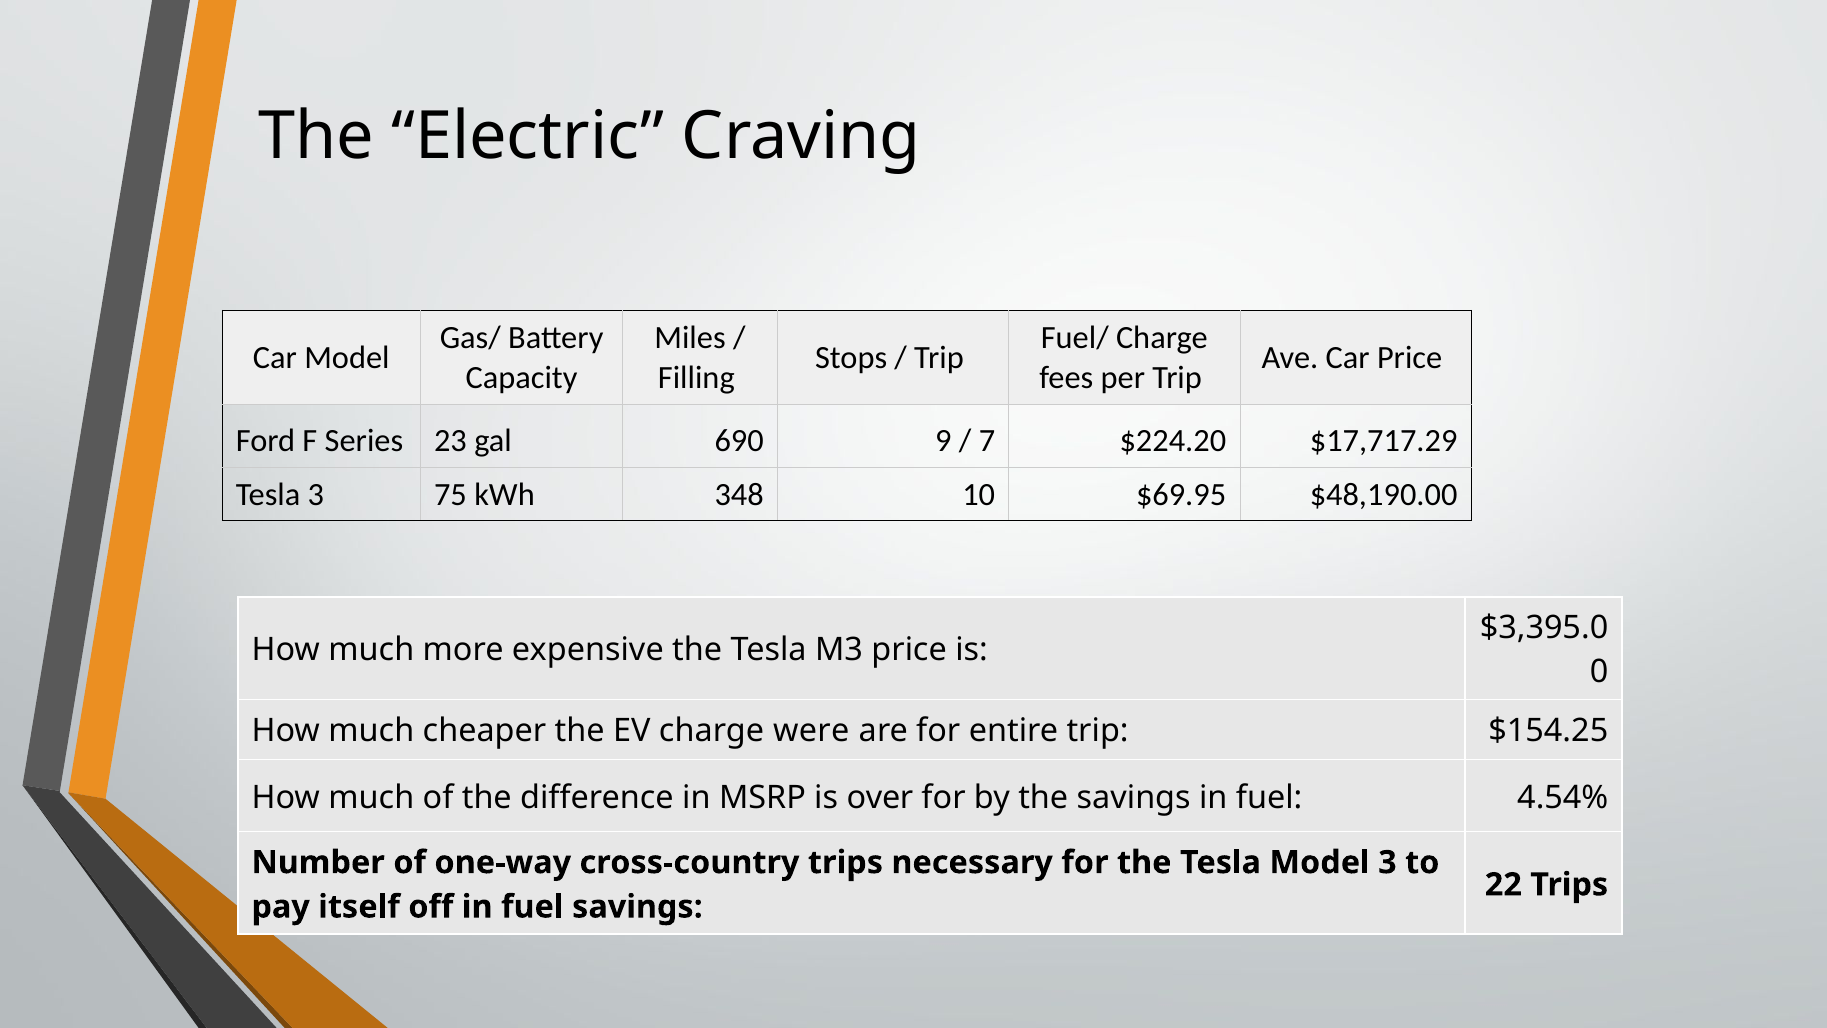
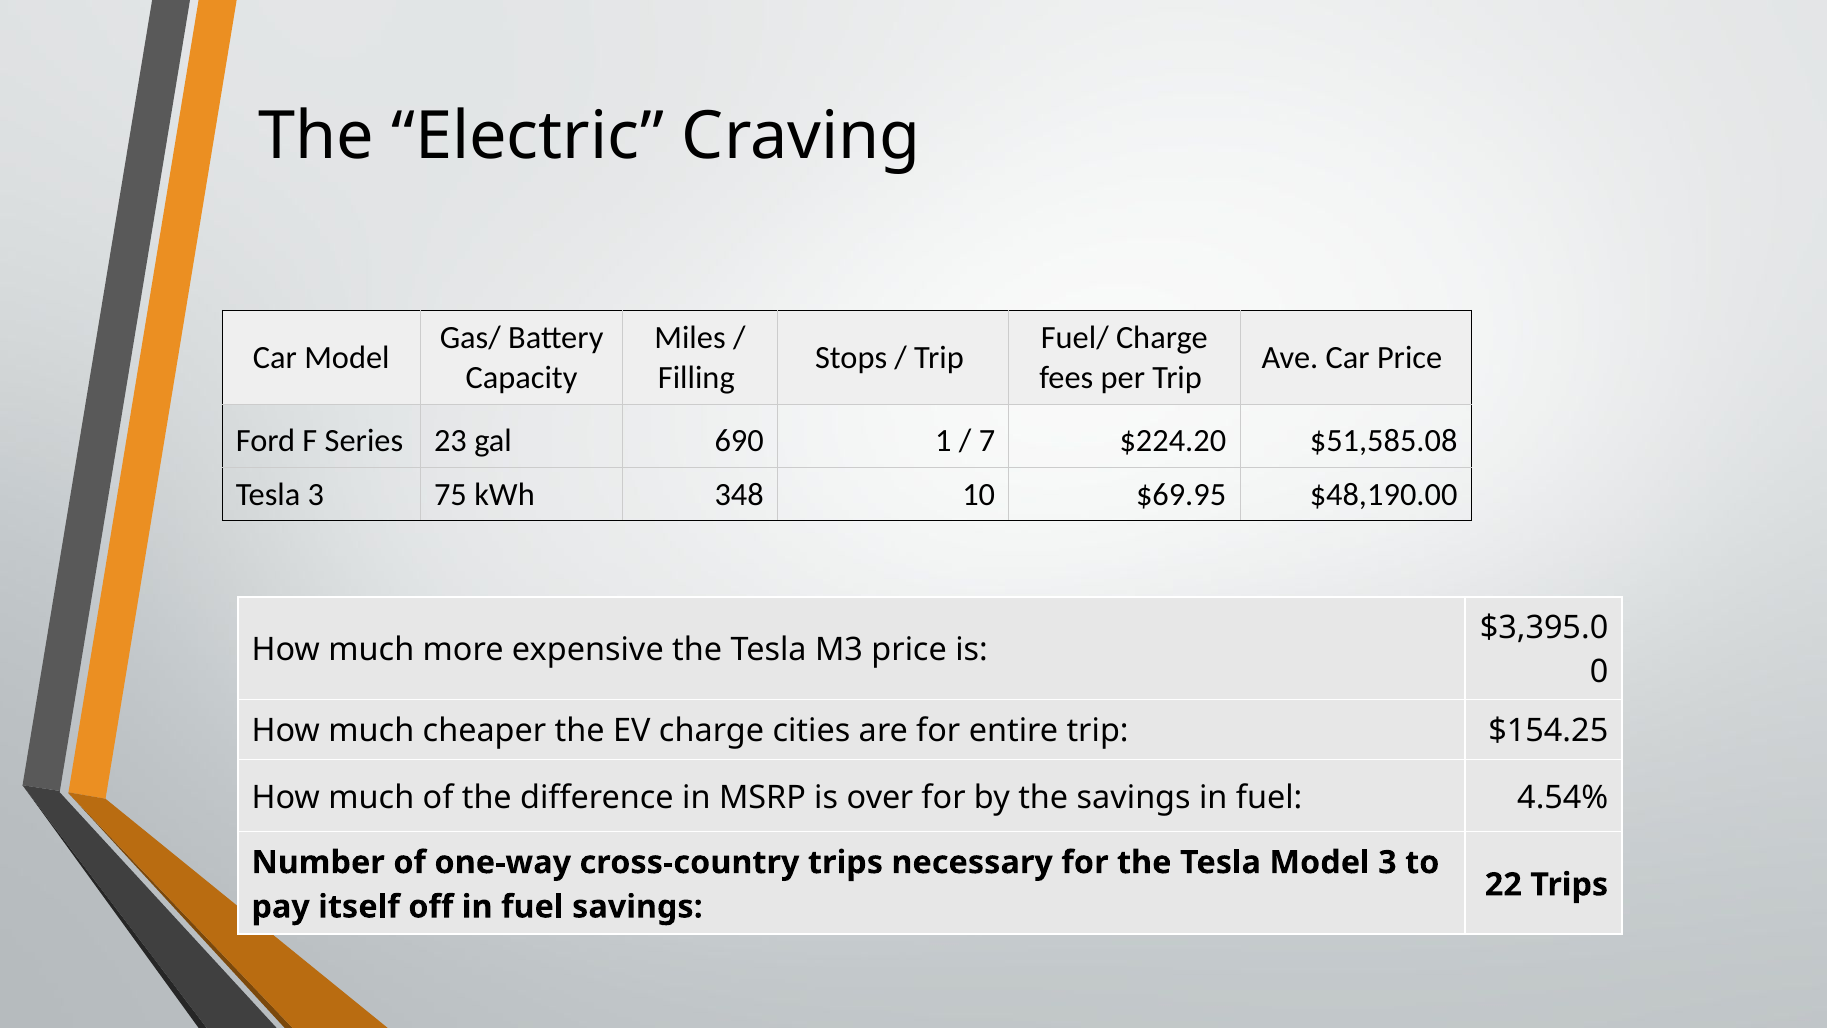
9: 9 -> 1 (943, 441)
$17,717.29: $17,717.29 -> $51,585.08 (1384, 441)
were: were -> cities (811, 731)
